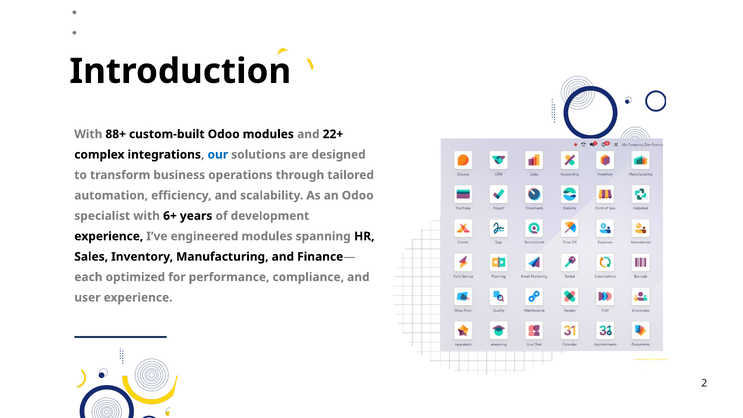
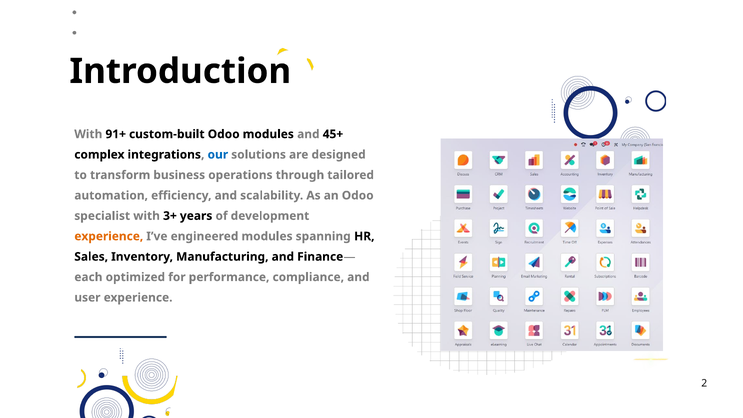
88+: 88+ -> 91+ (116, 134)
22+: 22+ -> 45+ (333, 134)
6+: 6+ -> 3+ (170, 216)
experience colour: black -> orange (109, 236)
